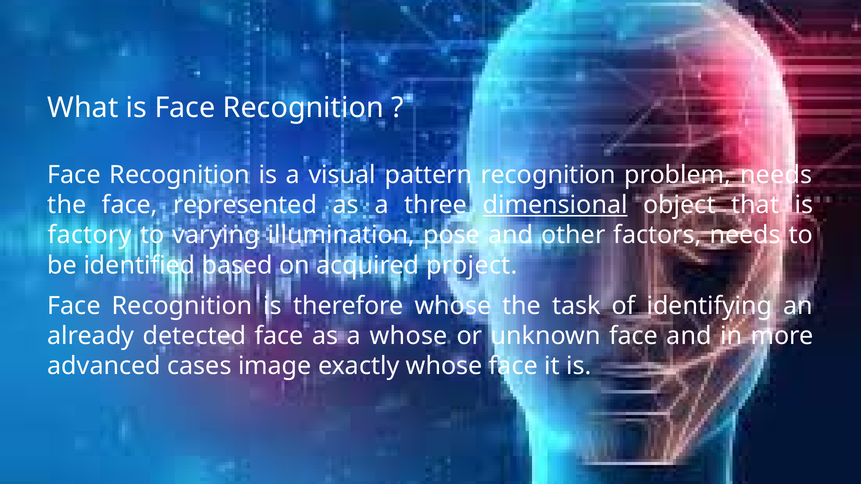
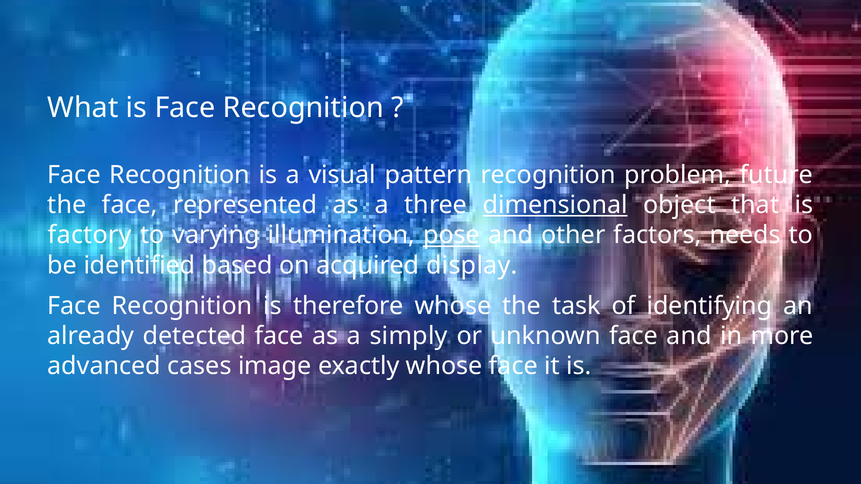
problem needs: needs -> future (776, 175)
pose underline: none -> present (452, 235)
project: project -> display (472, 265)
a whose: whose -> simply (409, 336)
